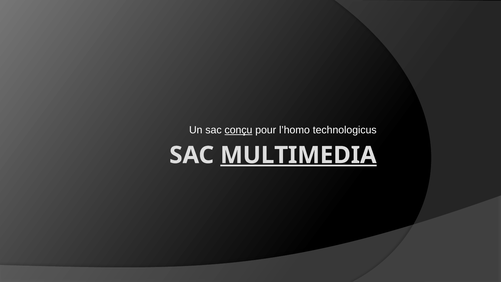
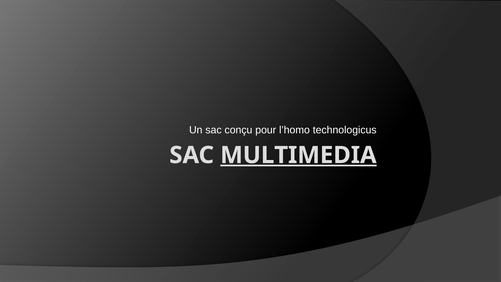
conçu underline: present -> none (238, 130)
